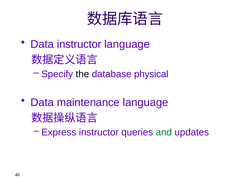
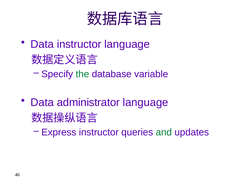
the colour: black -> green (82, 74)
physical: physical -> variable (151, 74)
maintenance: maintenance -> administrator (88, 102)
